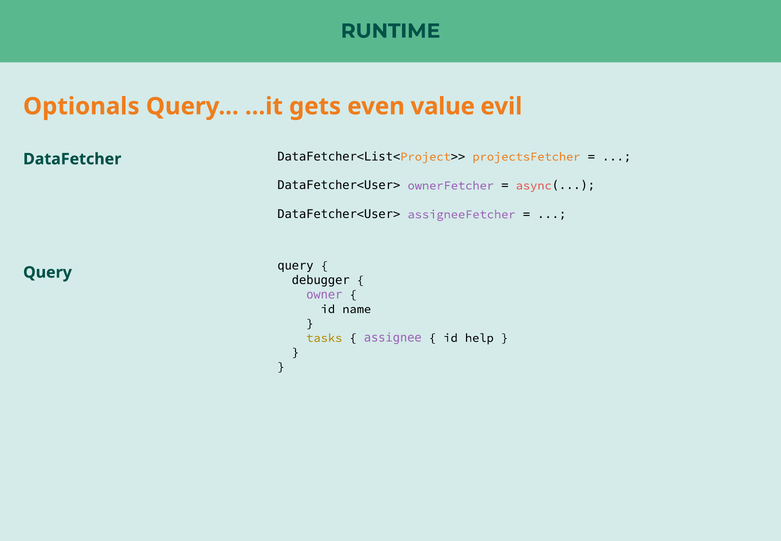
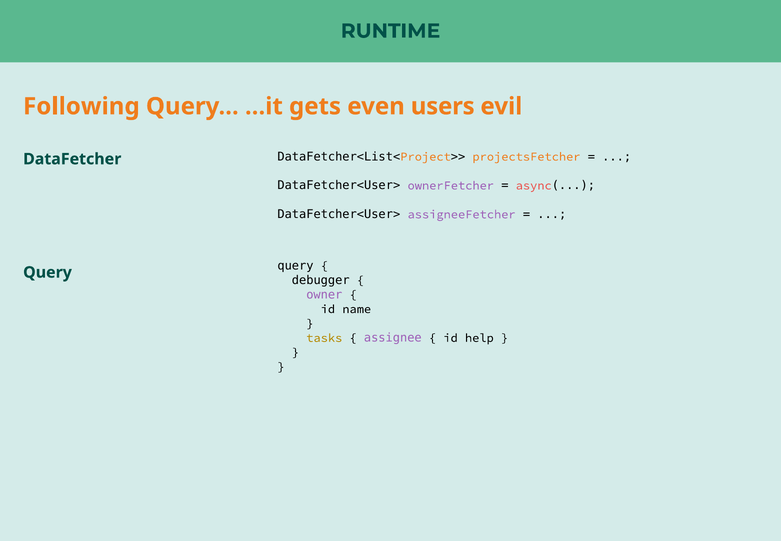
Optionals: Optionals -> Following (81, 106)
value: value -> users (443, 106)
